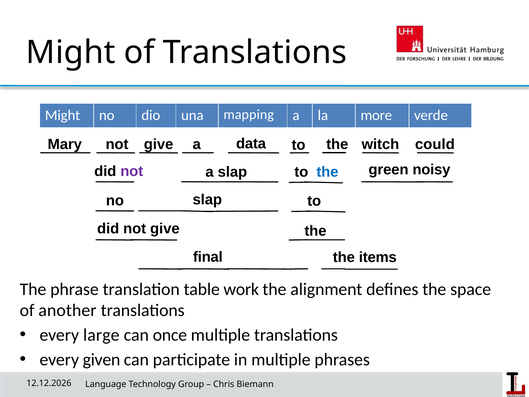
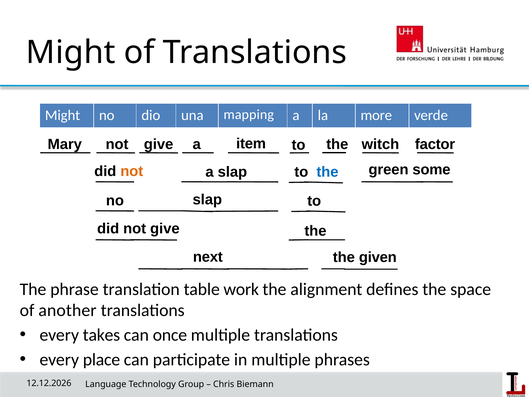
data: data -> item (251, 144)
could: could -> factor (435, 144)
not colour: purple -> orange (132, 171)
noisy: noisy -> some (431, 170)
final: final -> next (208, 257)
items: items -> given (378, 257)
large: large -> takes (101, 335)
given: given -> place (101, 360)
